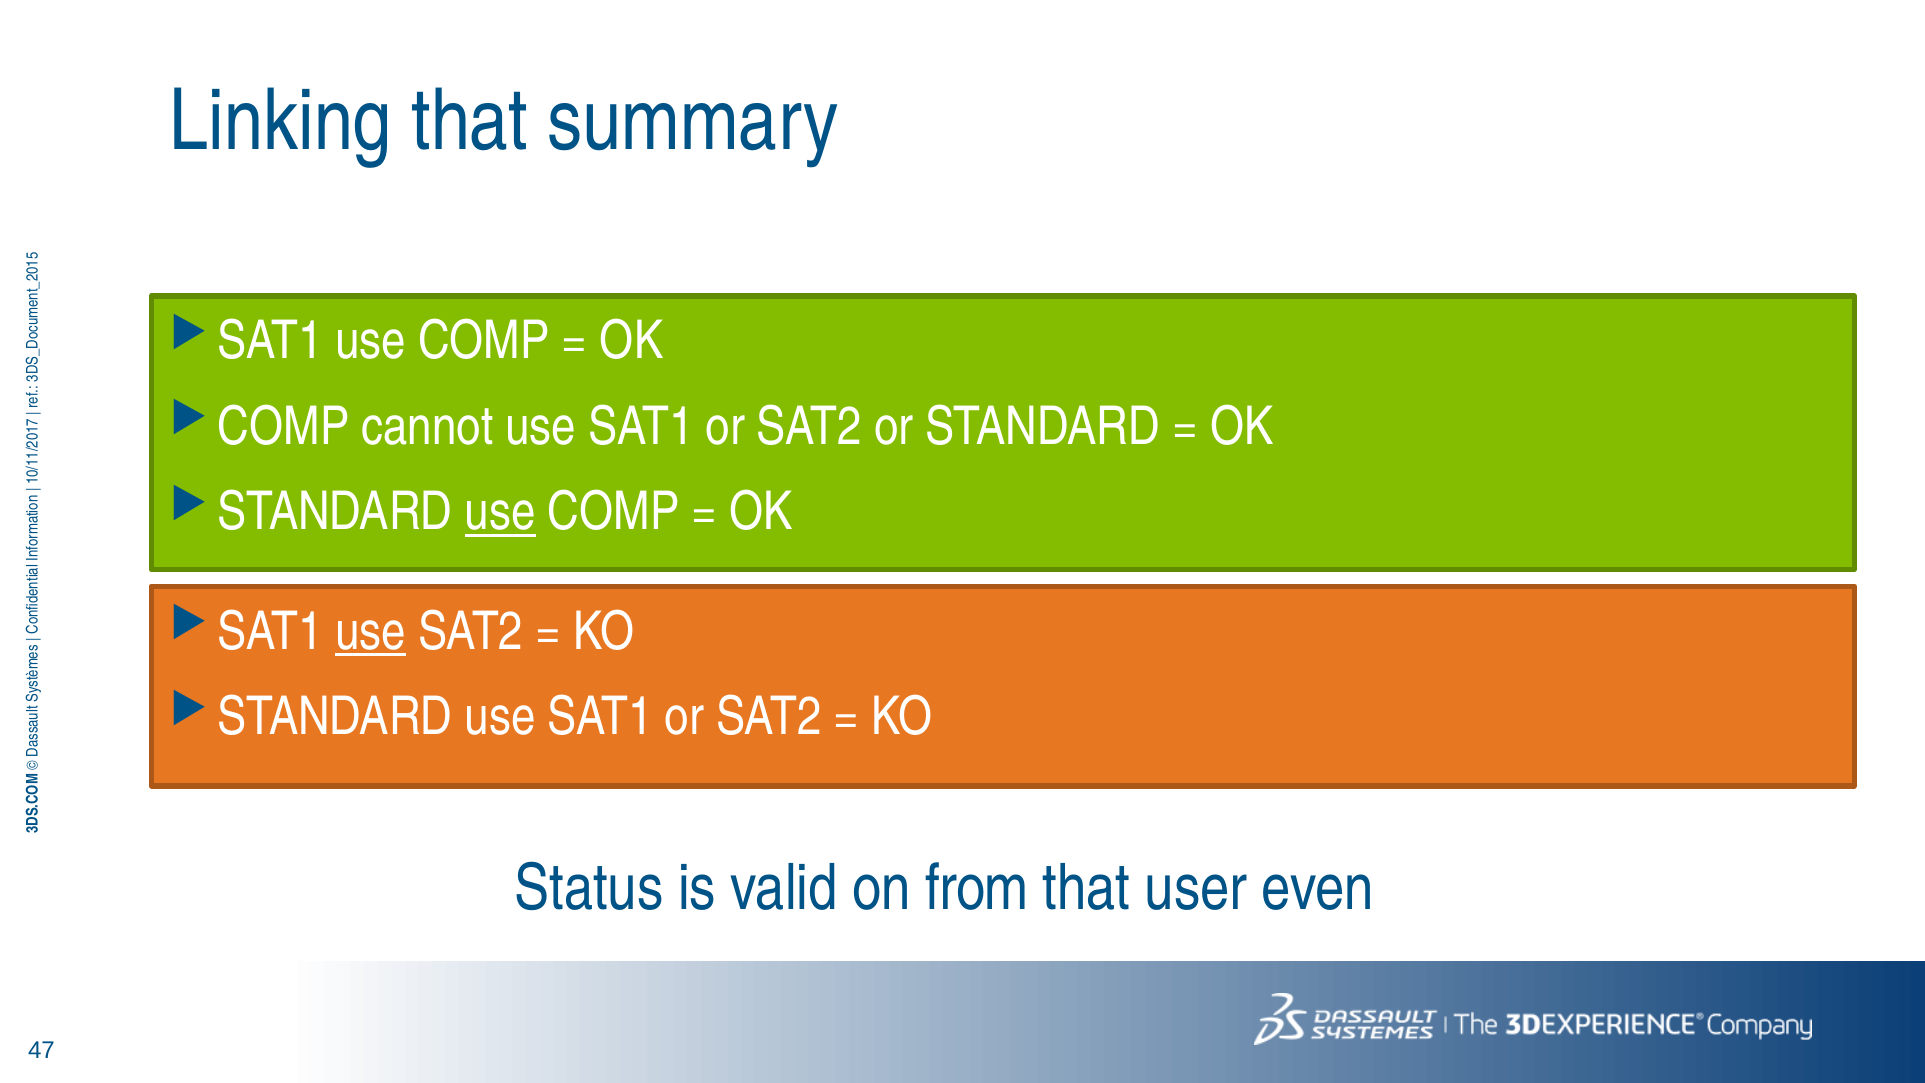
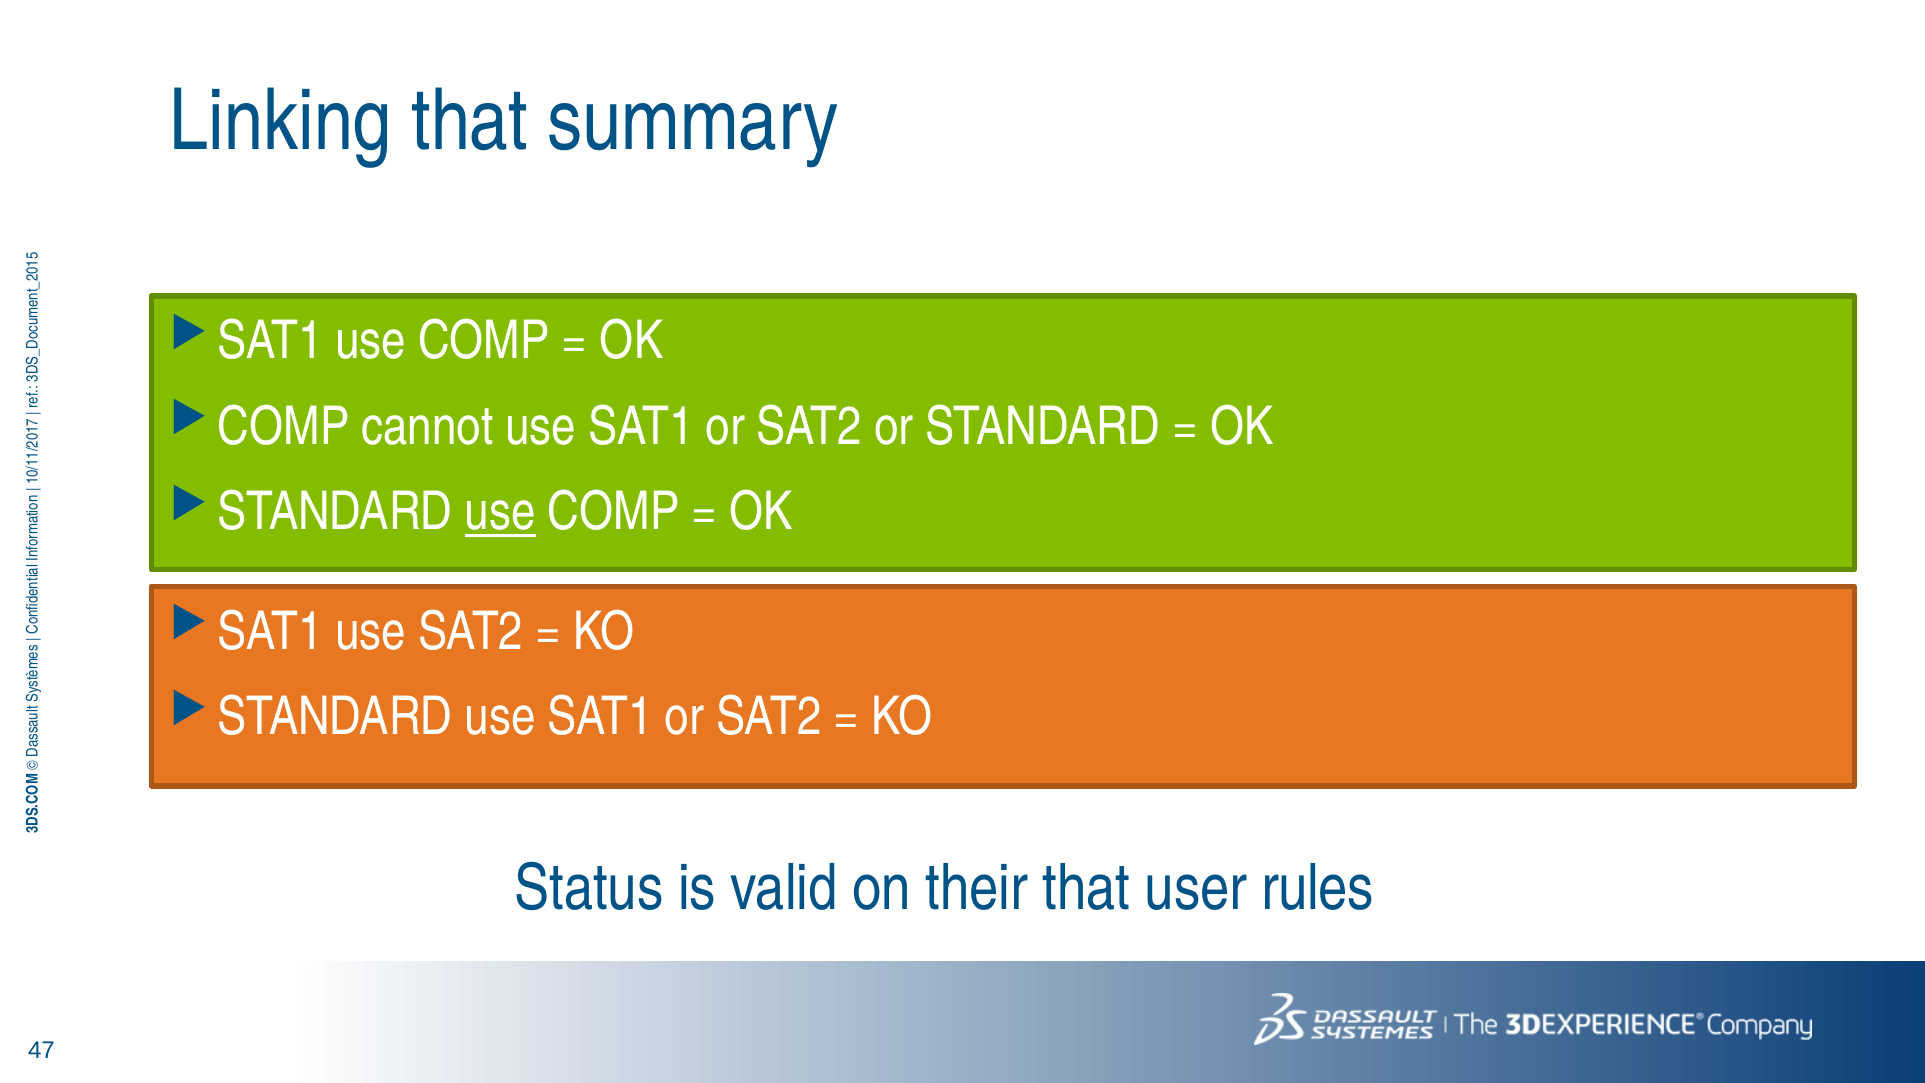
use underline: present -> none (371, 631)
from: from -> their (977, 888)
even: even -> rules (1318, 888)
